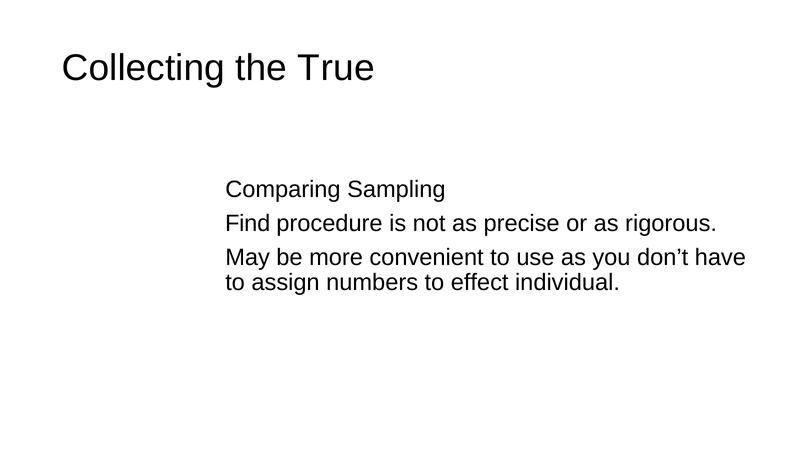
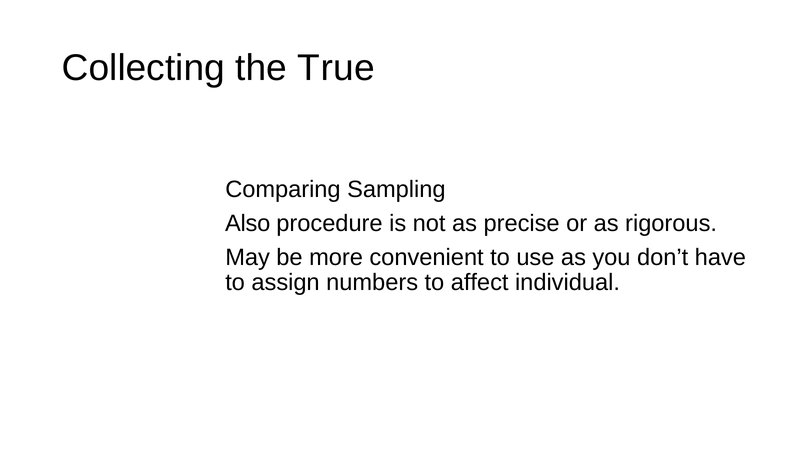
Find: Find -> Also (248, 223)
effect: effect -> affect (480, 283)
